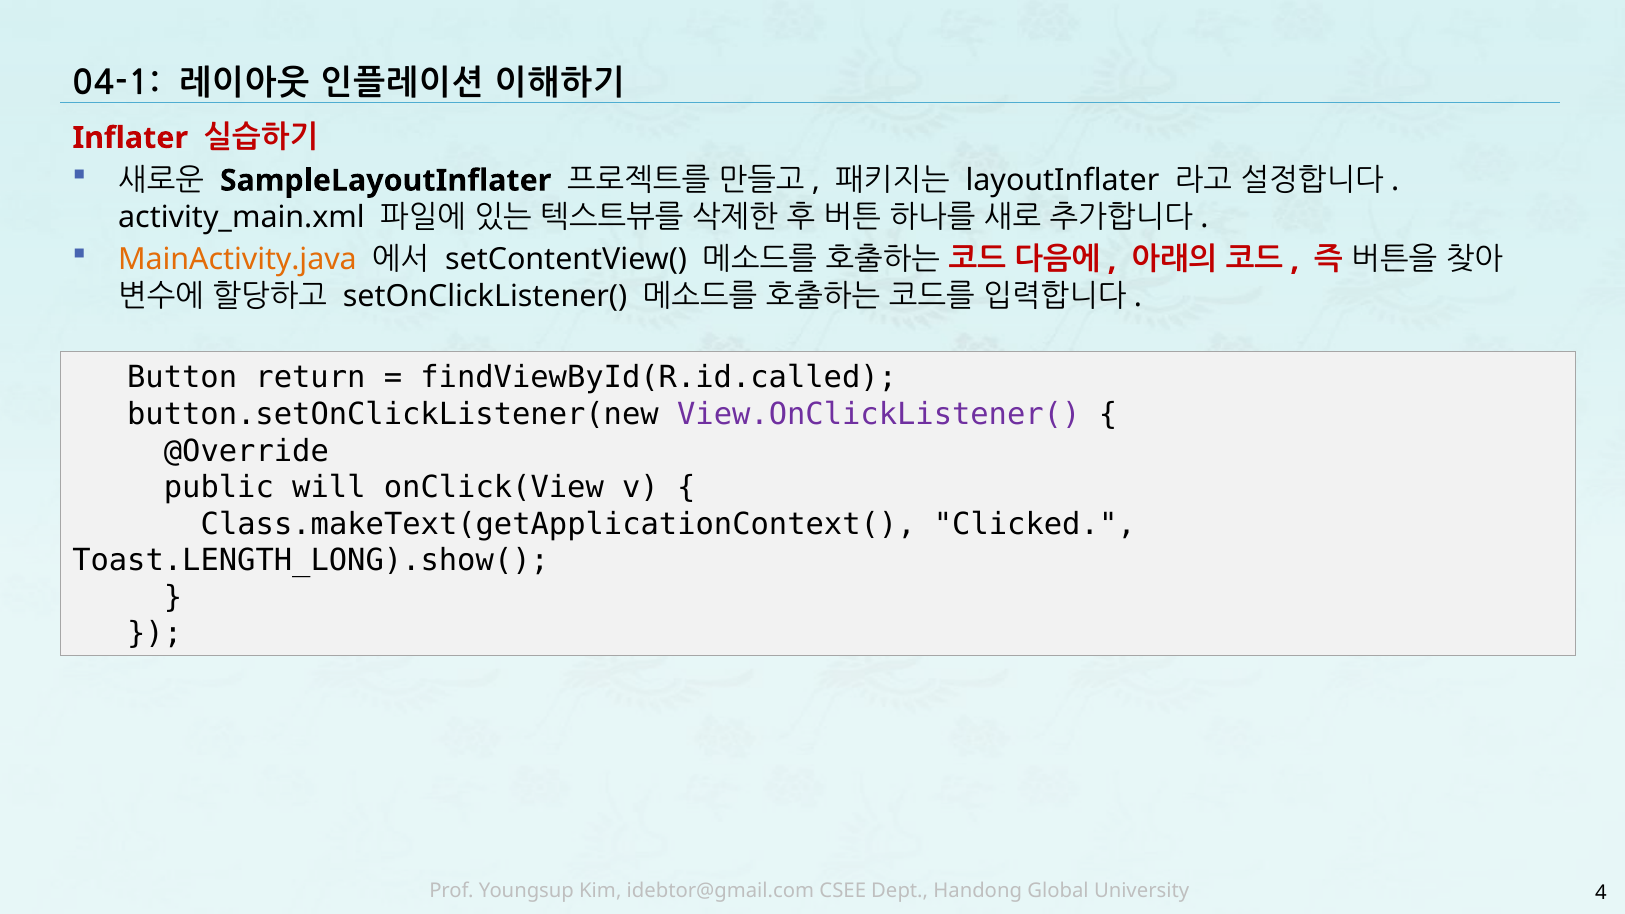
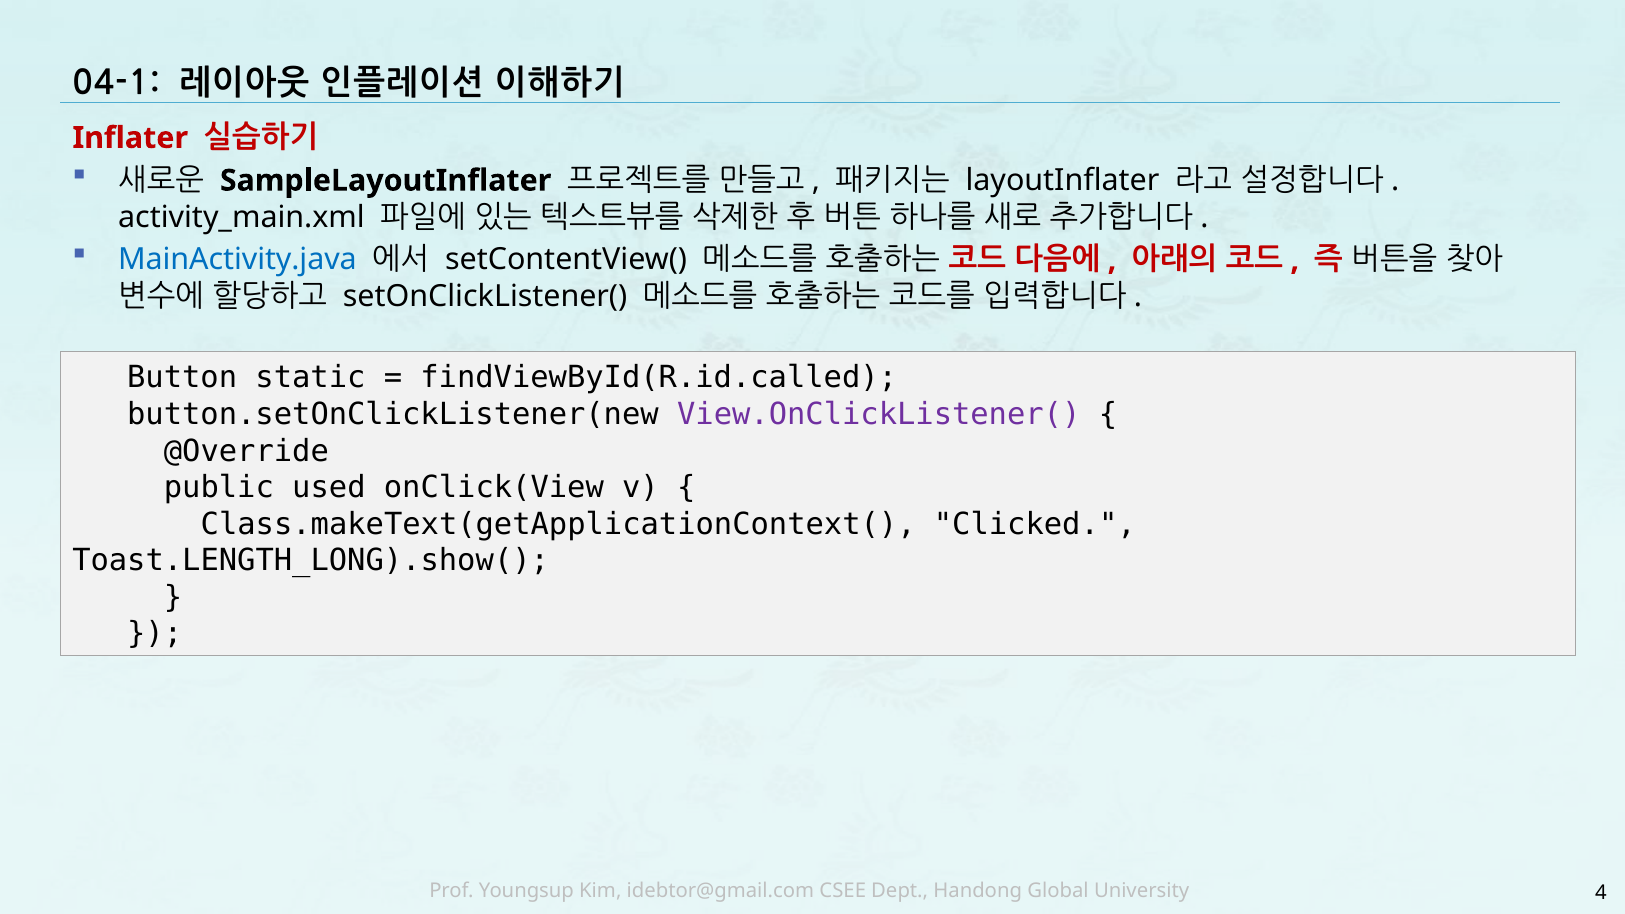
MainActivity.java colour: orange -> blue (237, 260)
return: return -> static (310, 378)
will: will -> used (329, 488)
